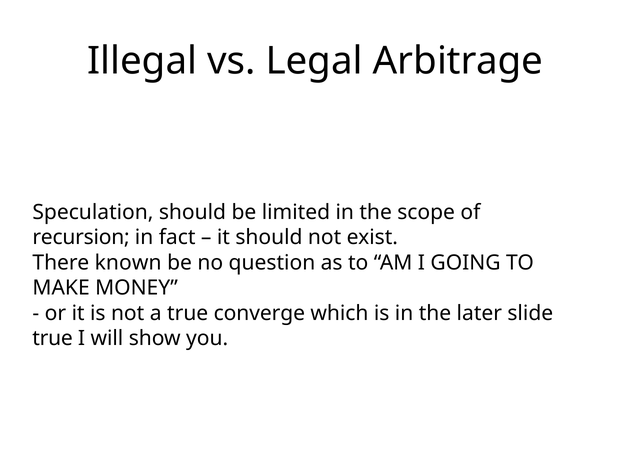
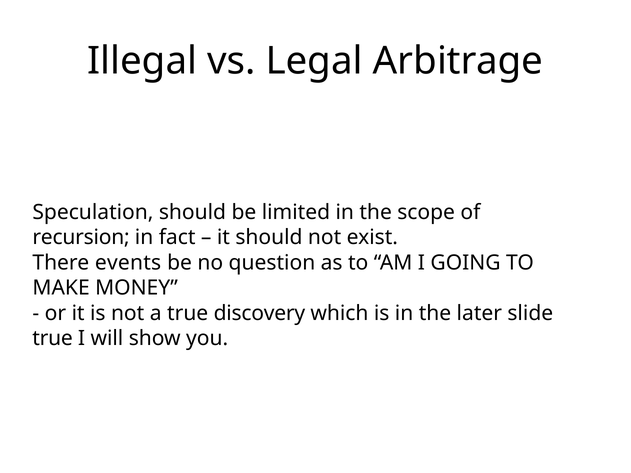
known: known -> events (128, 263)
converge: converge -> discovery (259, 313)
